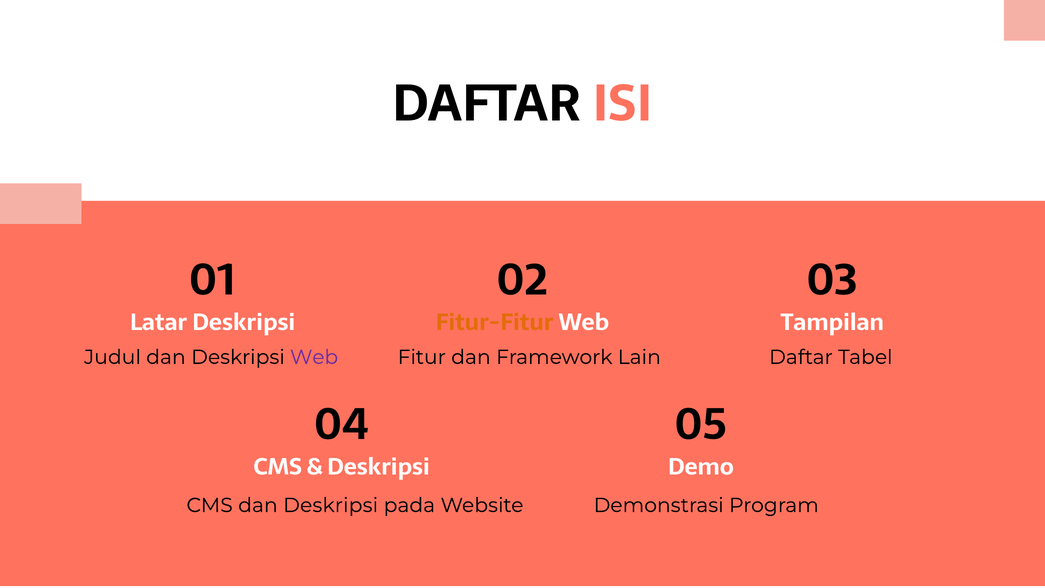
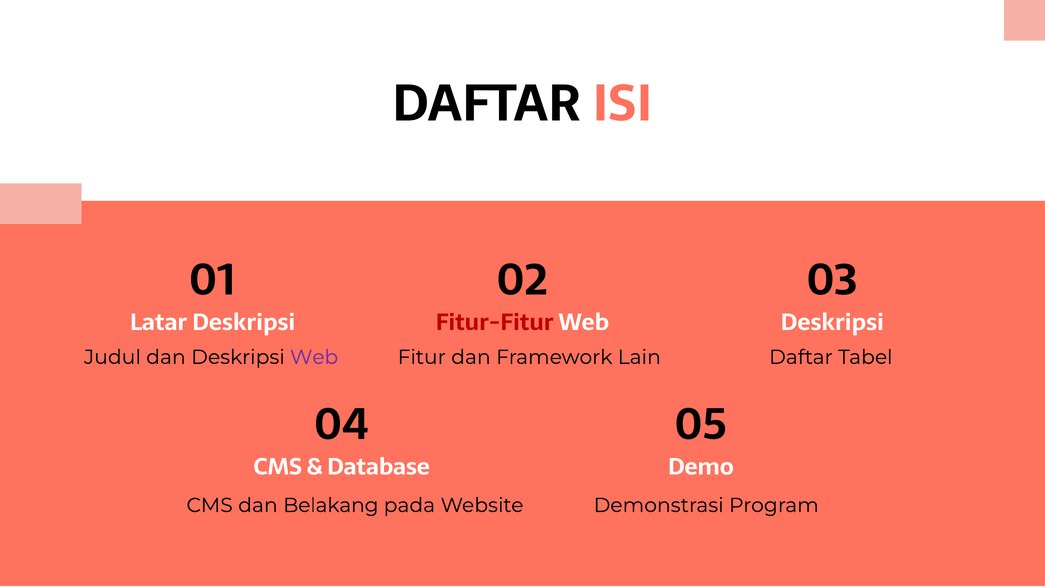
Fitur-Fitur colour: orange -> red (495, 322)
Tampilan: Tampilan -> Deskripsi (832, 322)
Deskripsi: Deskripsi -> Database (378, 467)
CMS dan Deskripsi: Deskripsi -> Belakang (331, 505)
